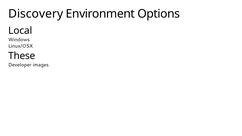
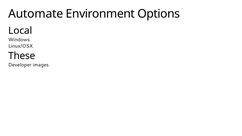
Discovery: Discovery -> Automate (36, 14)
